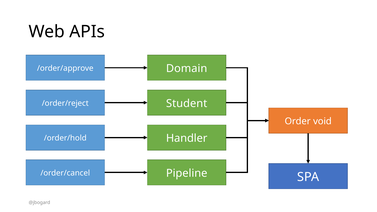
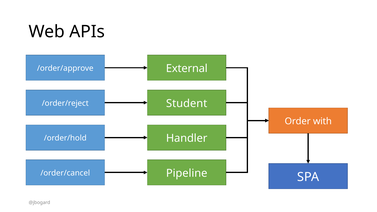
Domain: Domain -> External (187, 69)
void: void -> with (322, 121)
